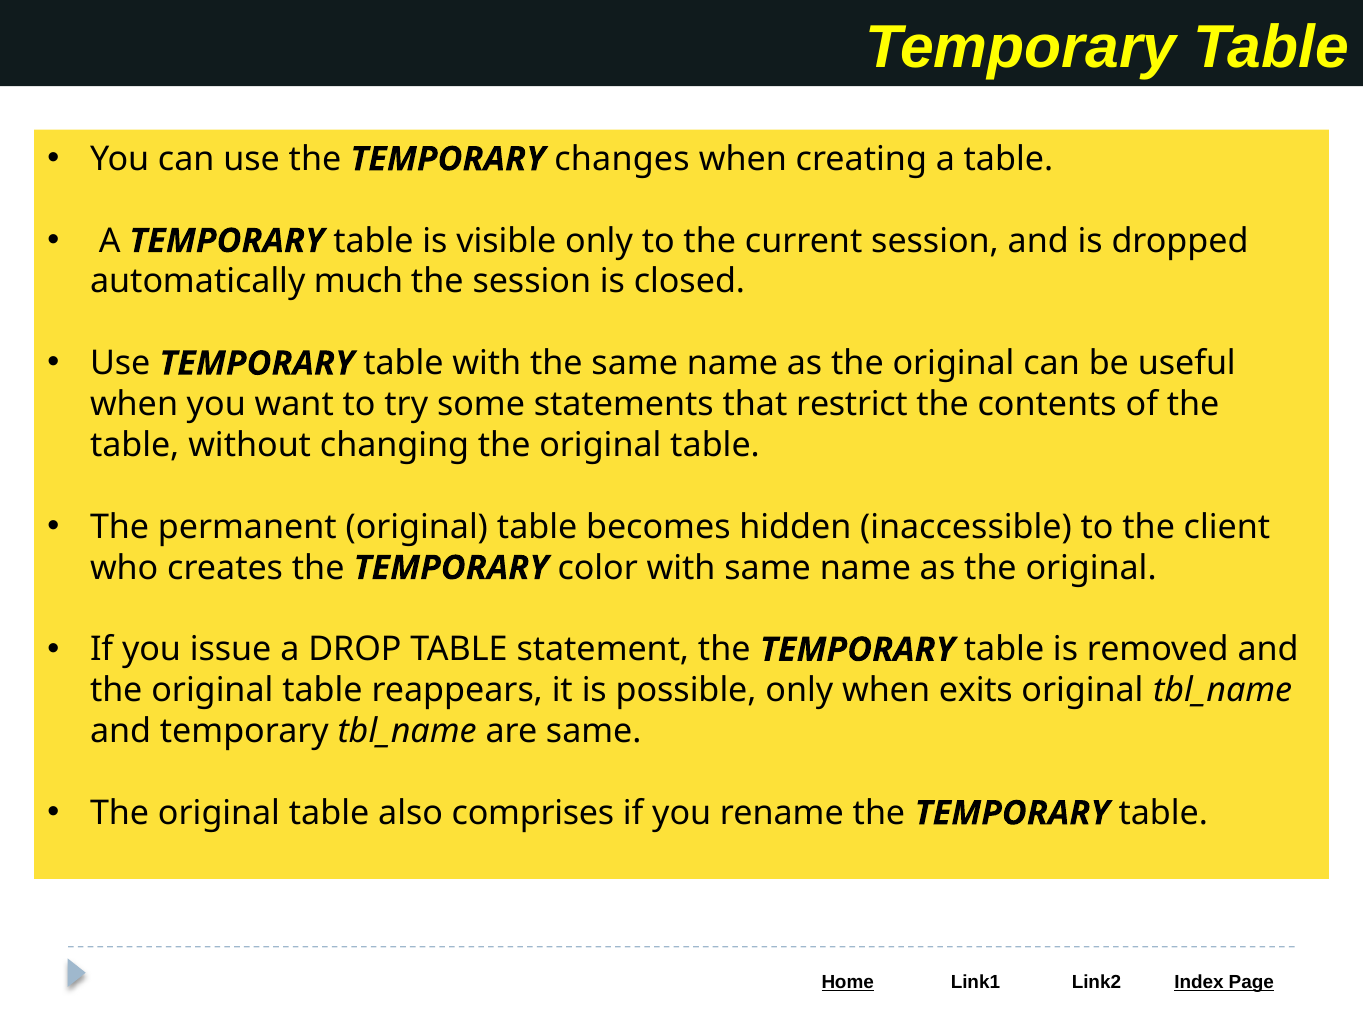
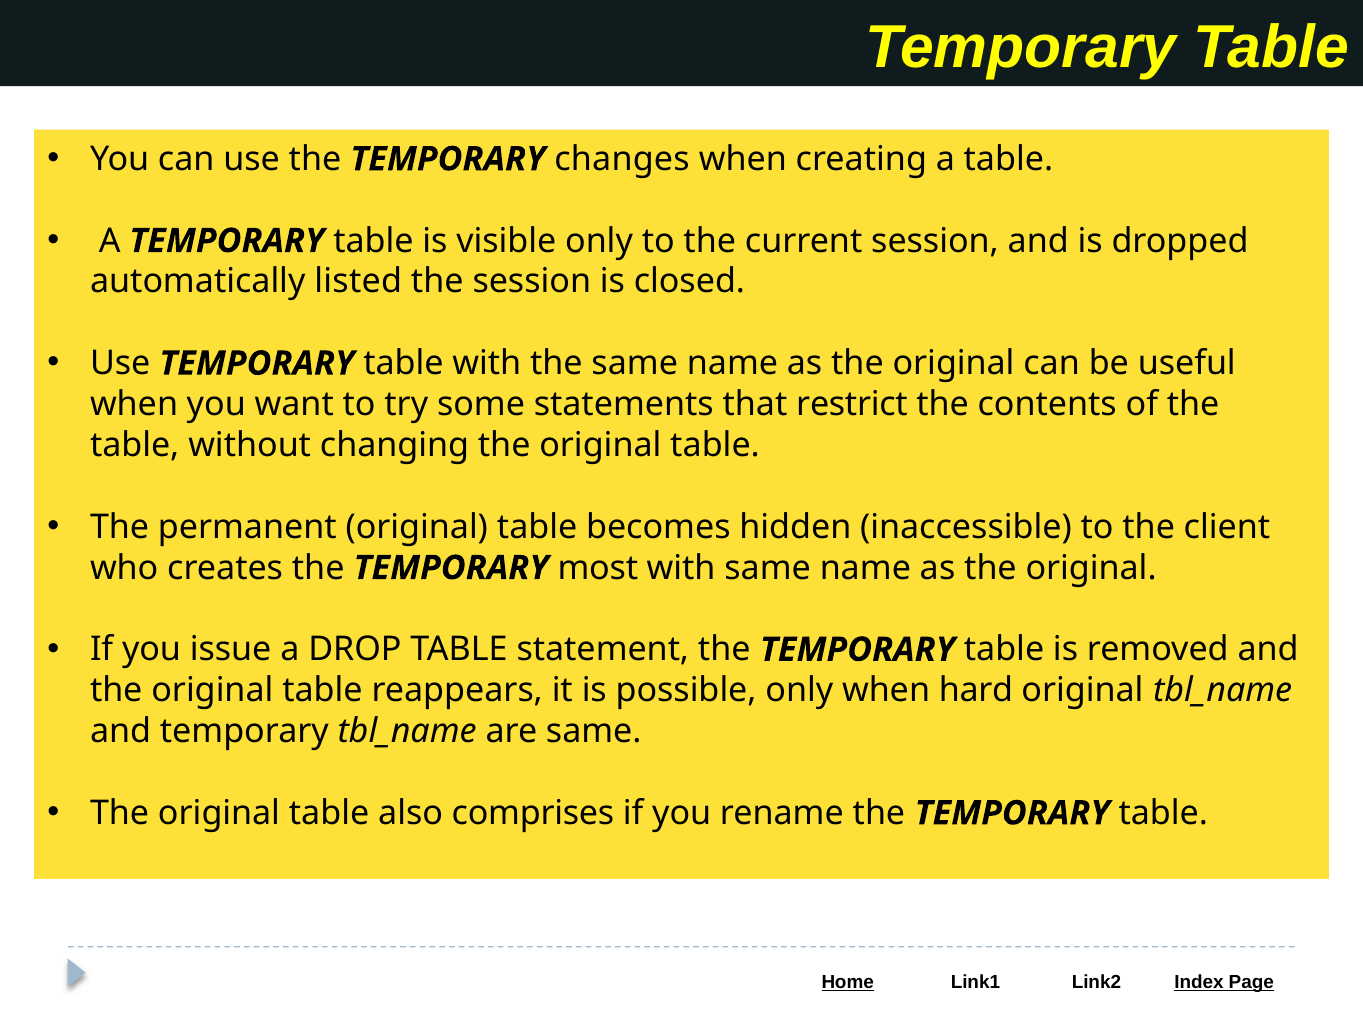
much: much -> listed (358, 282)
color: color -> most (598, 568)
exits: exits -> hard (976, 691)
